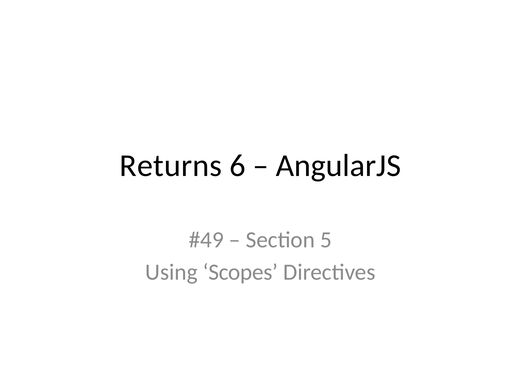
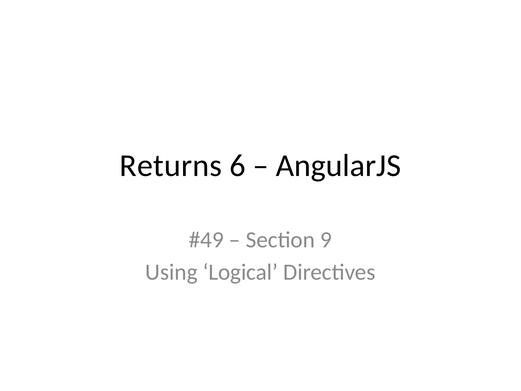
5: 5 -> 9 (326, 240)
Scopes: Scopes -> Logical (240, 272)
